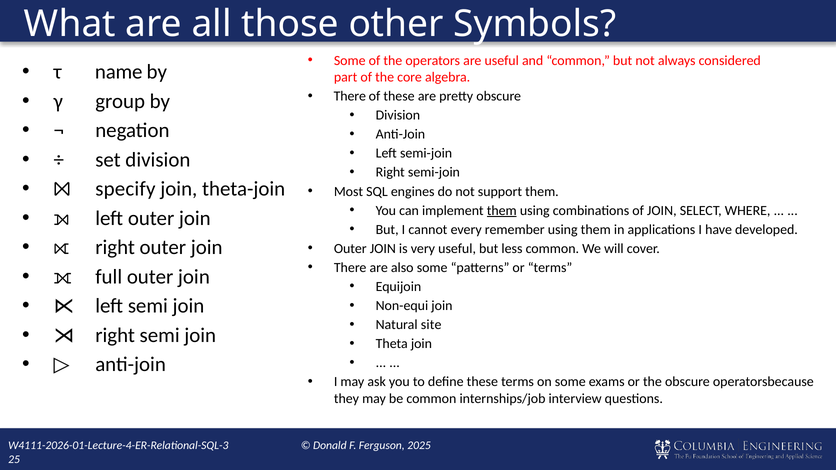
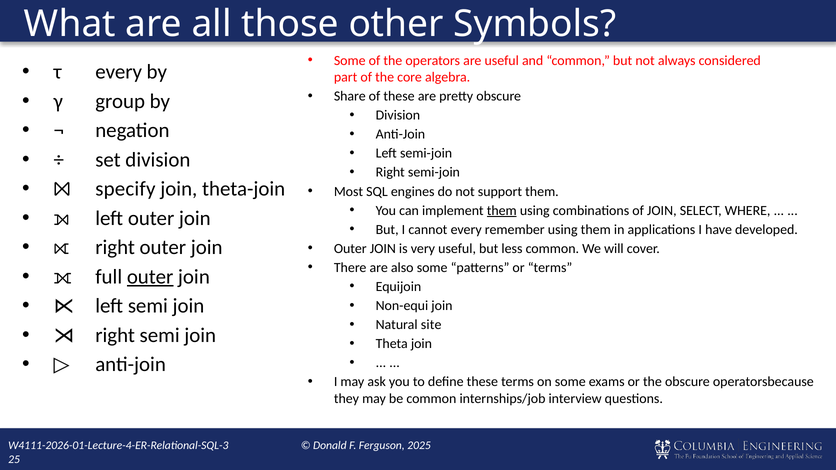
τ name: name -> every (119, 72)
There: There -> Share (350, 96)
outer underline: none -> present (150, 277)
